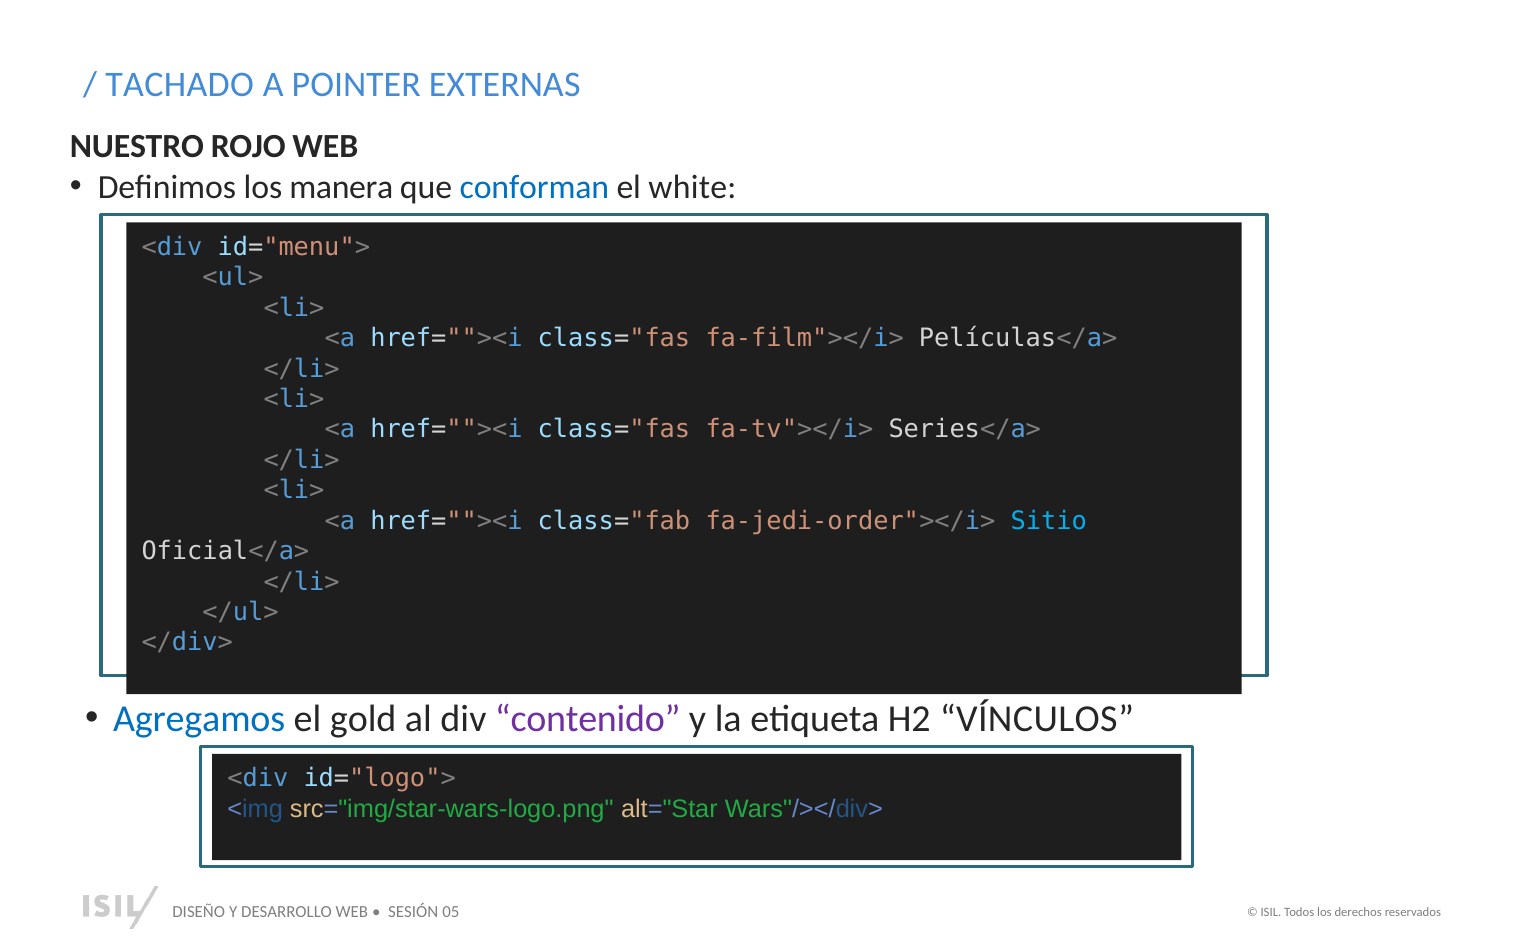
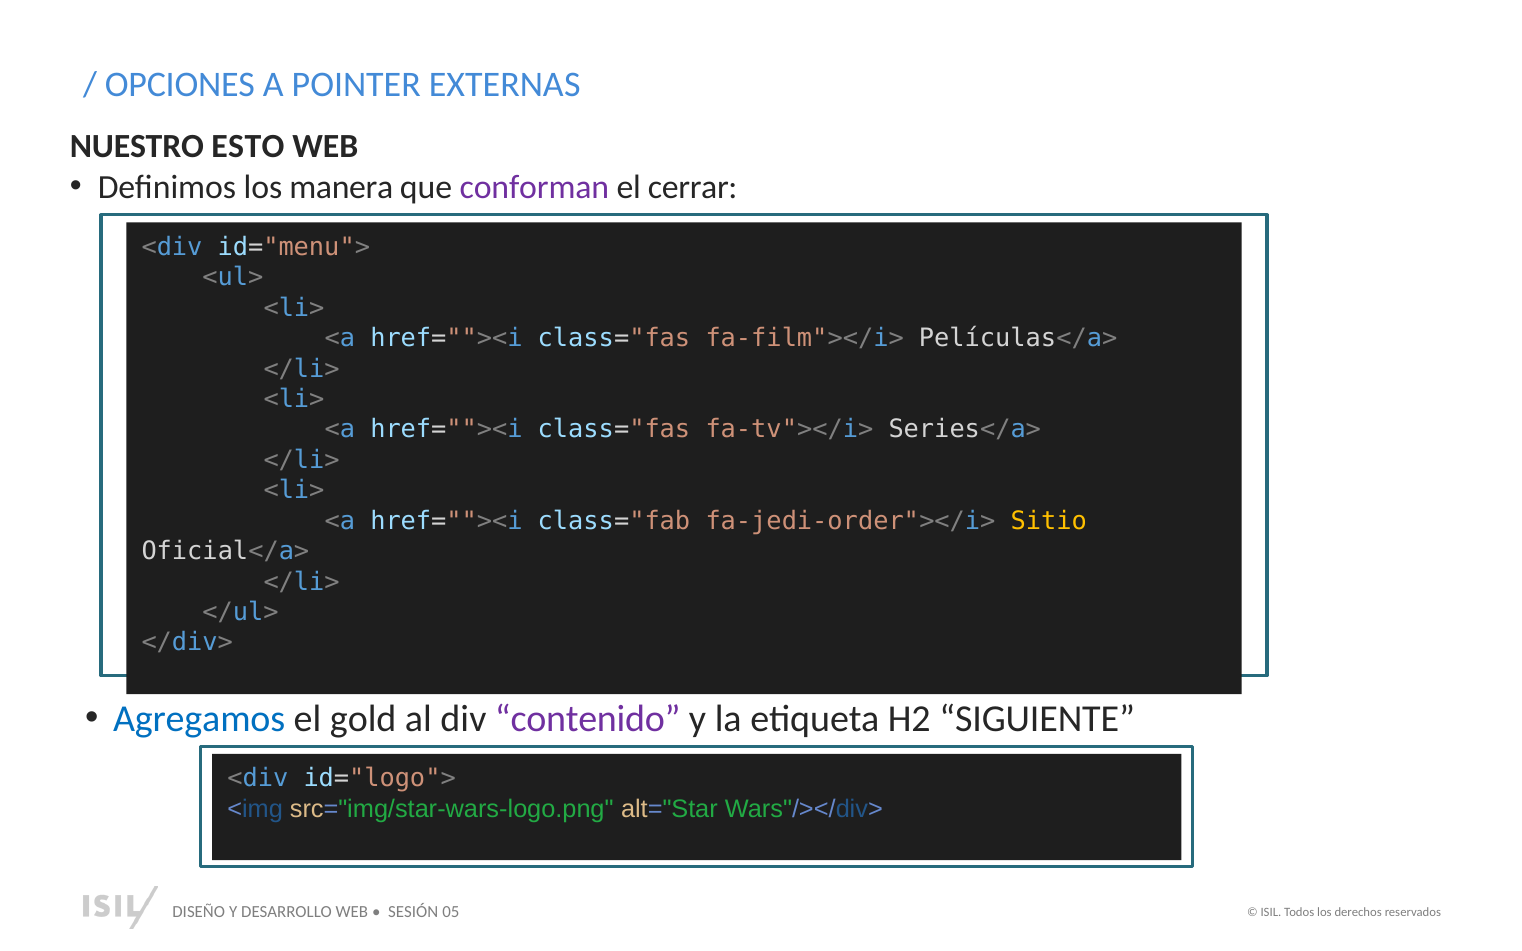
TACHADO: TACHADO -> OPCIONES (180, 85)
ROJO: ROJO -> ESTO (248, 147)
conforman colour: blue -> purple (534, 187)
white: white -> cerrar (693, 187)
Sitio colour: light blue -> yellow (1049, 521)
VÍNCULOS: VÍNCULOS -> SIGUIENTE (1037, 719)
